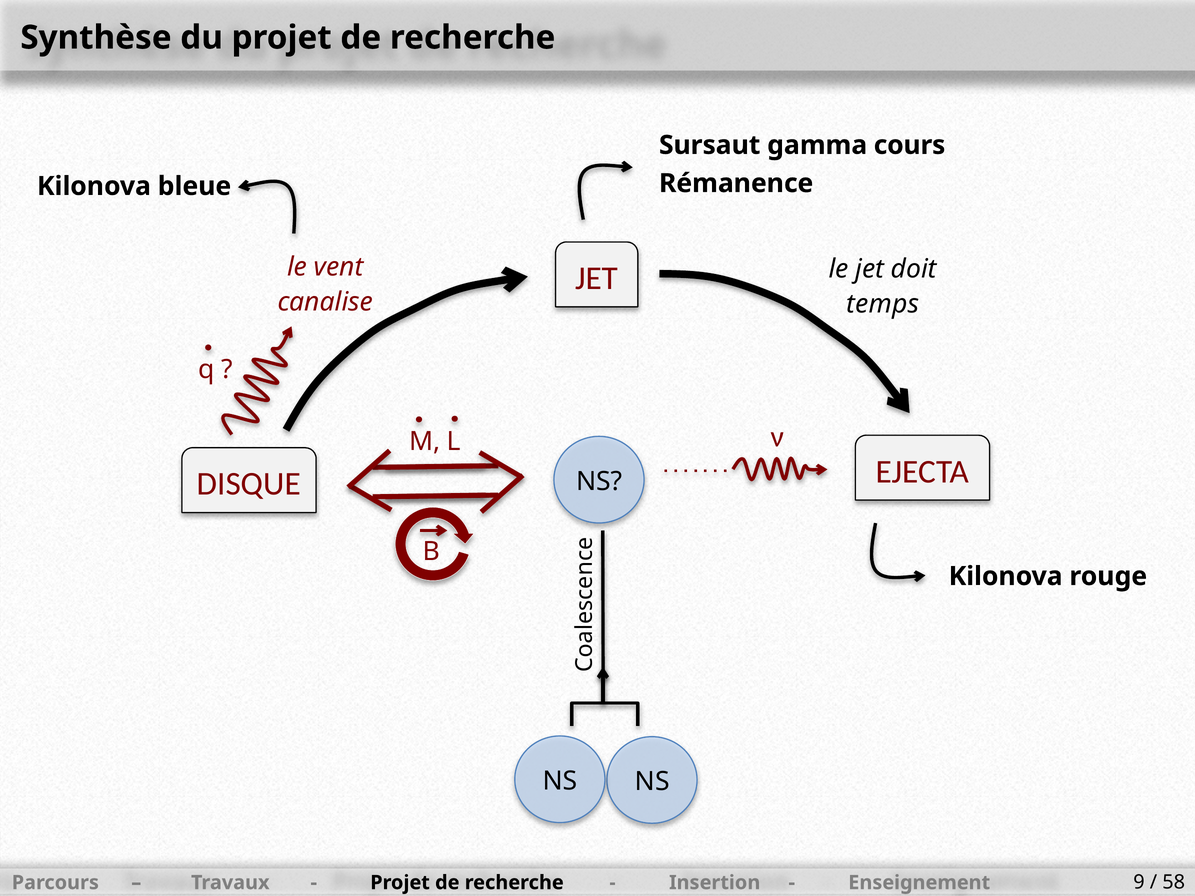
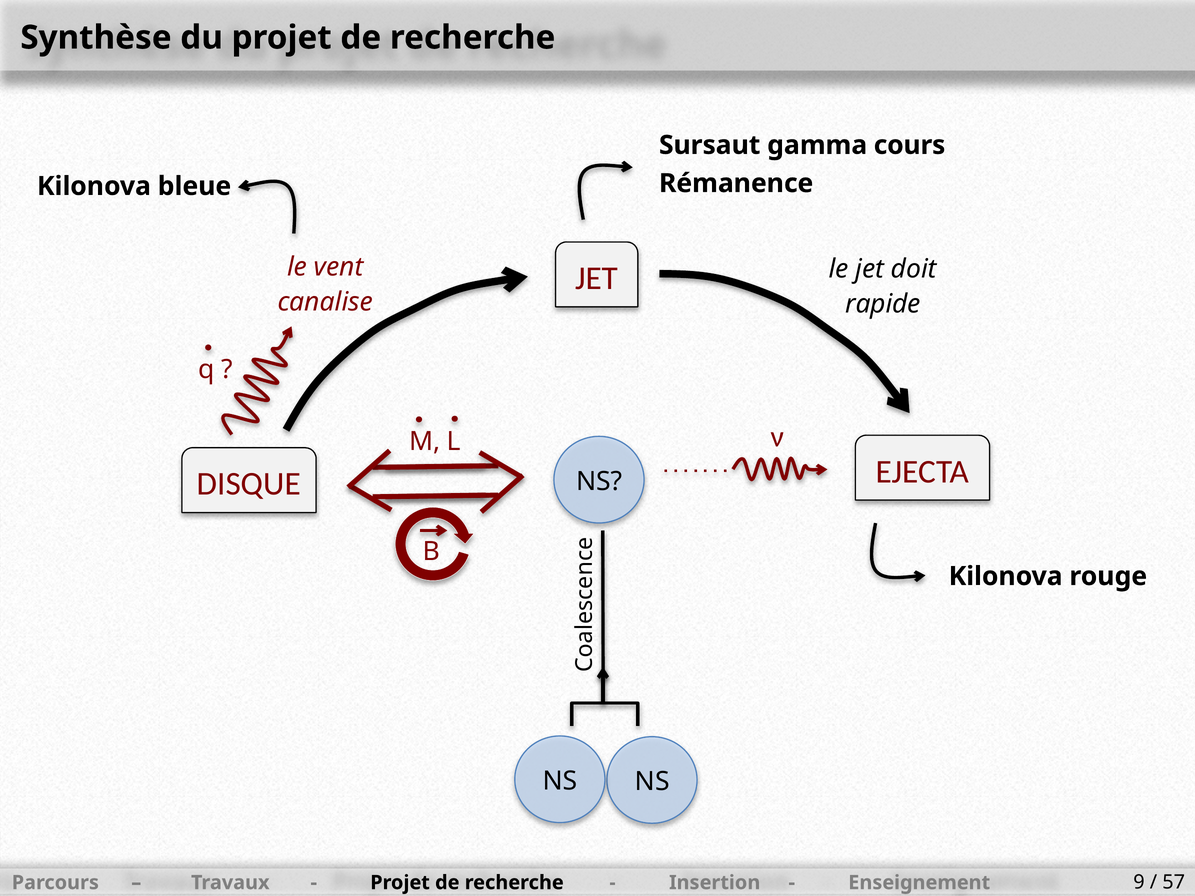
temps: temps -> rapide (883, 304)
58: 58 -> 57 (1174, 883)
